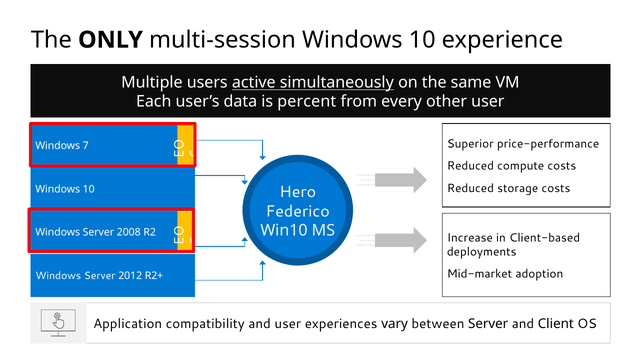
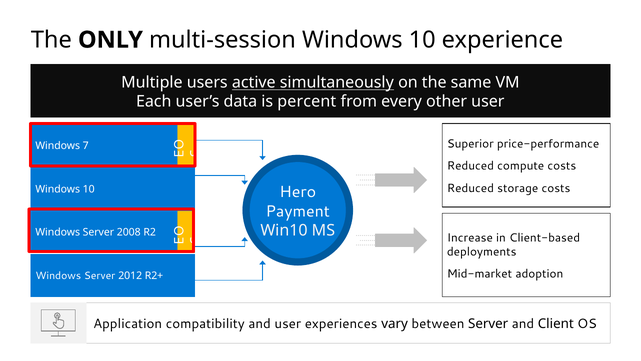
Federico: Federico -> Payment (298, 211)
